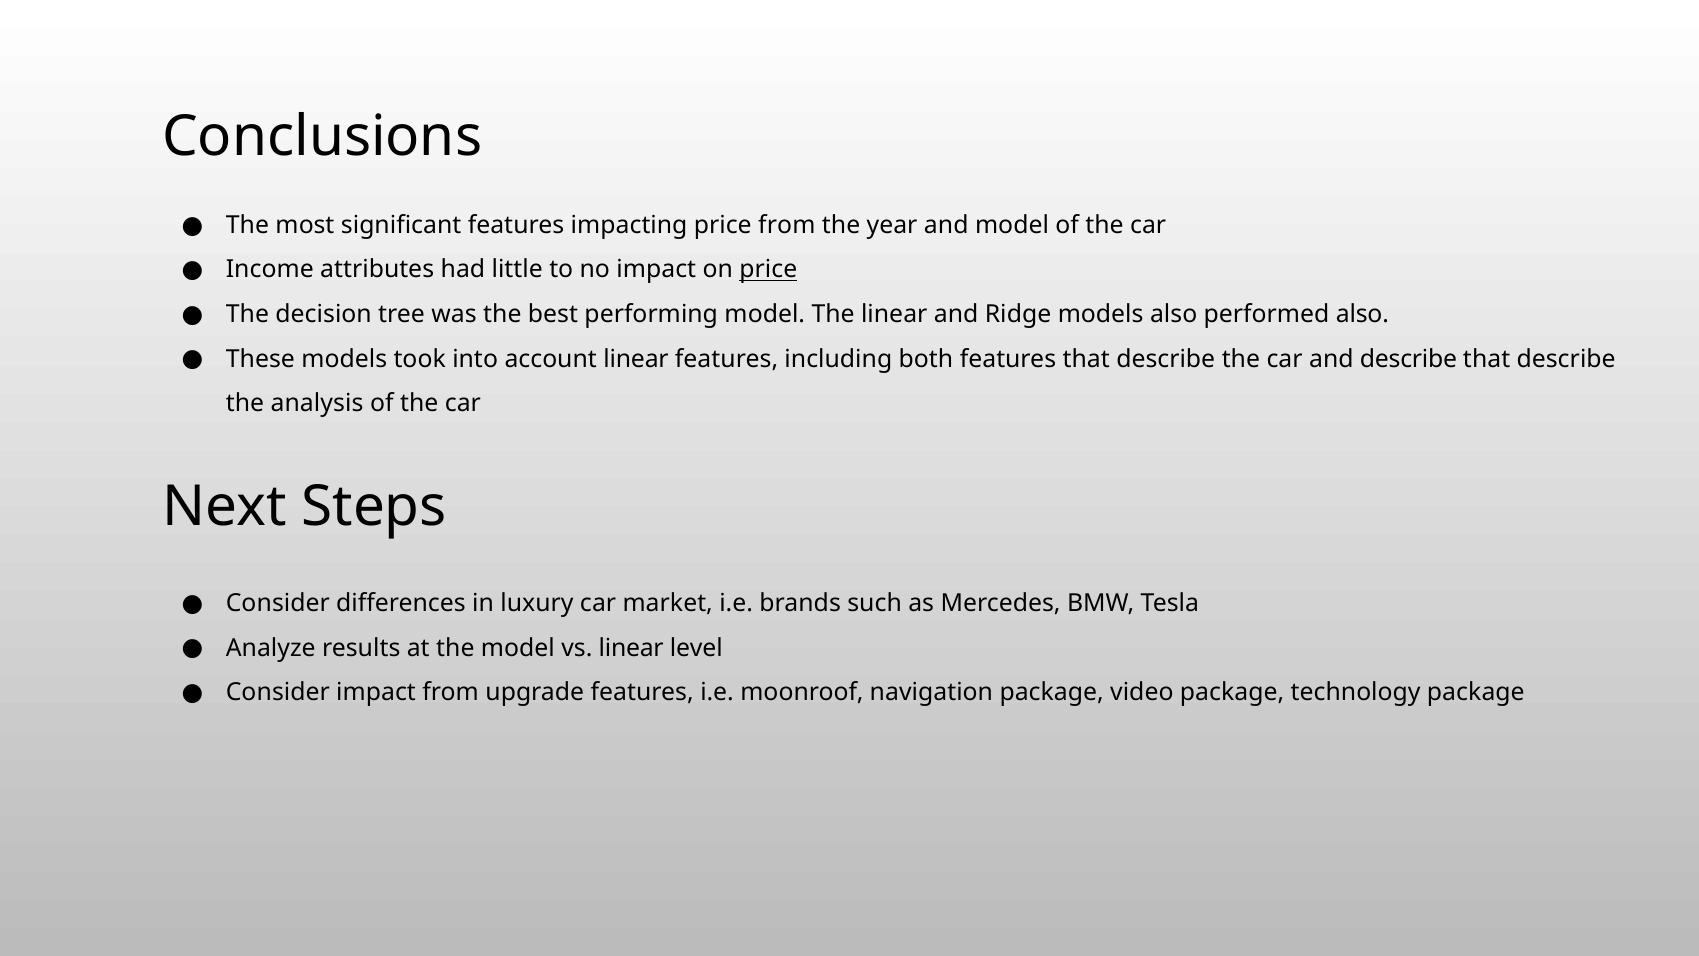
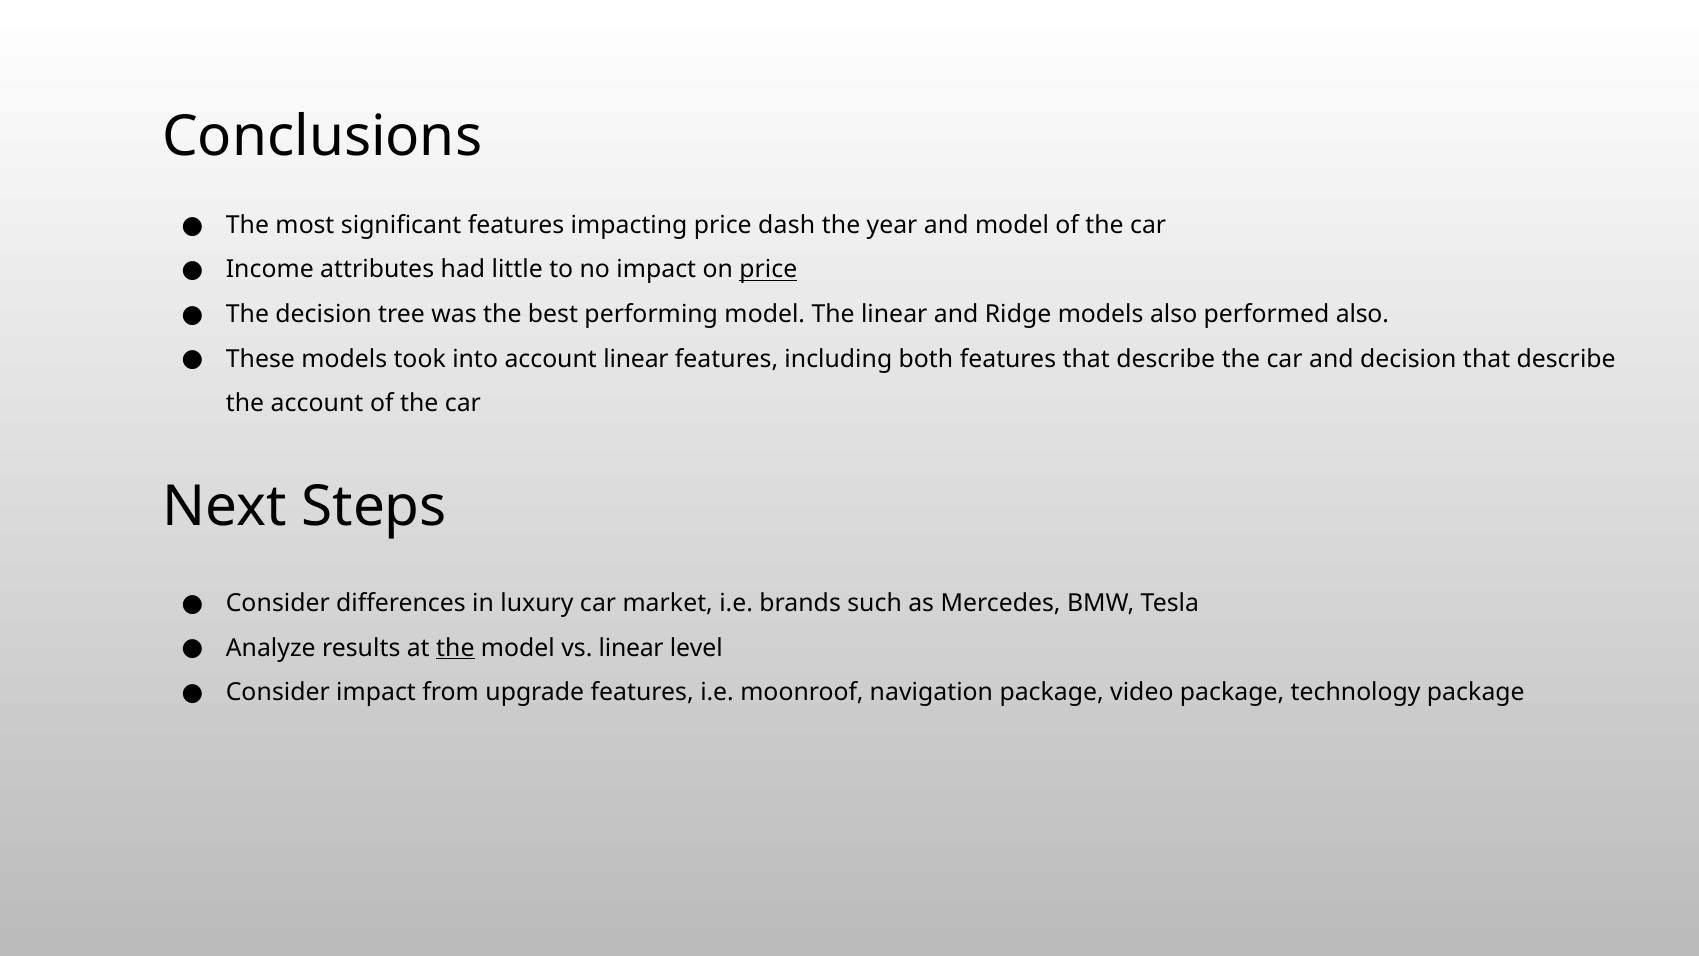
price from: from -> dash (787, 225)
and describe: describe -> decision (1408, 359)
the analysis: analysis -> account (317, 403)
the underline: none -> present (455, 648)
